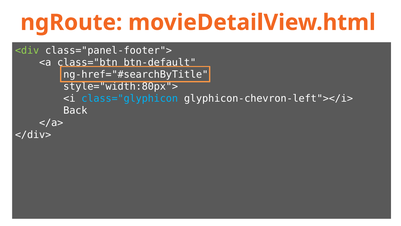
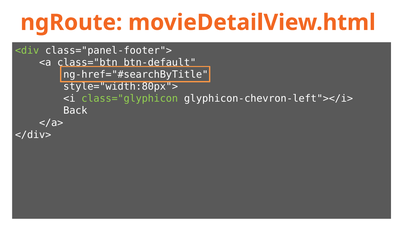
class="glyphicon colour: light blue -> light green (130, 98)
